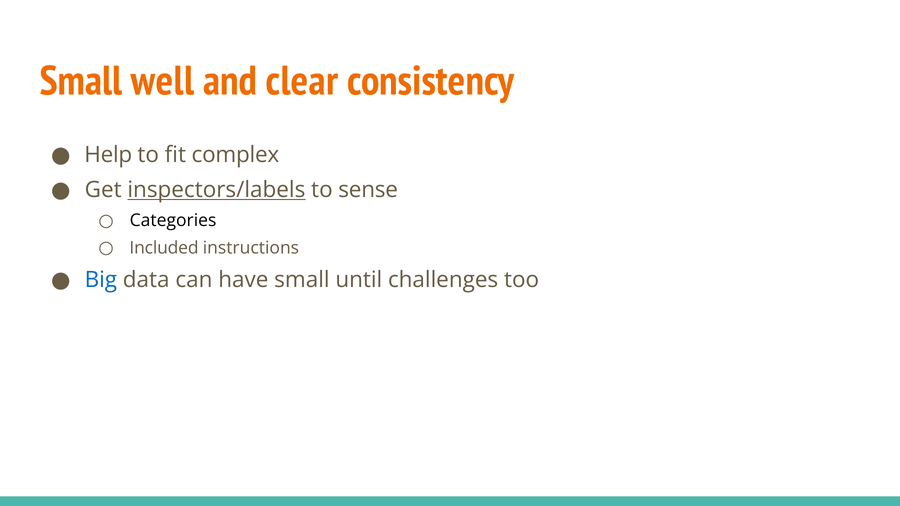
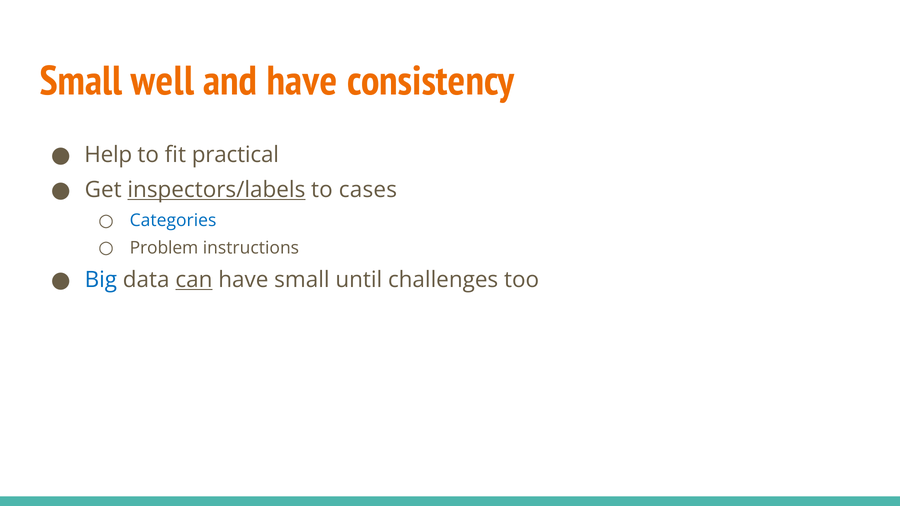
and clear: clear -> have (302, 81)
complex: complex -> practical (235, 155)
sense: sense -> cases (368, 190)
Categories colour: black -> blue (173, 221)
Included: Included -> Problem (164, 248)
can underline: none -> present (194, 280)
